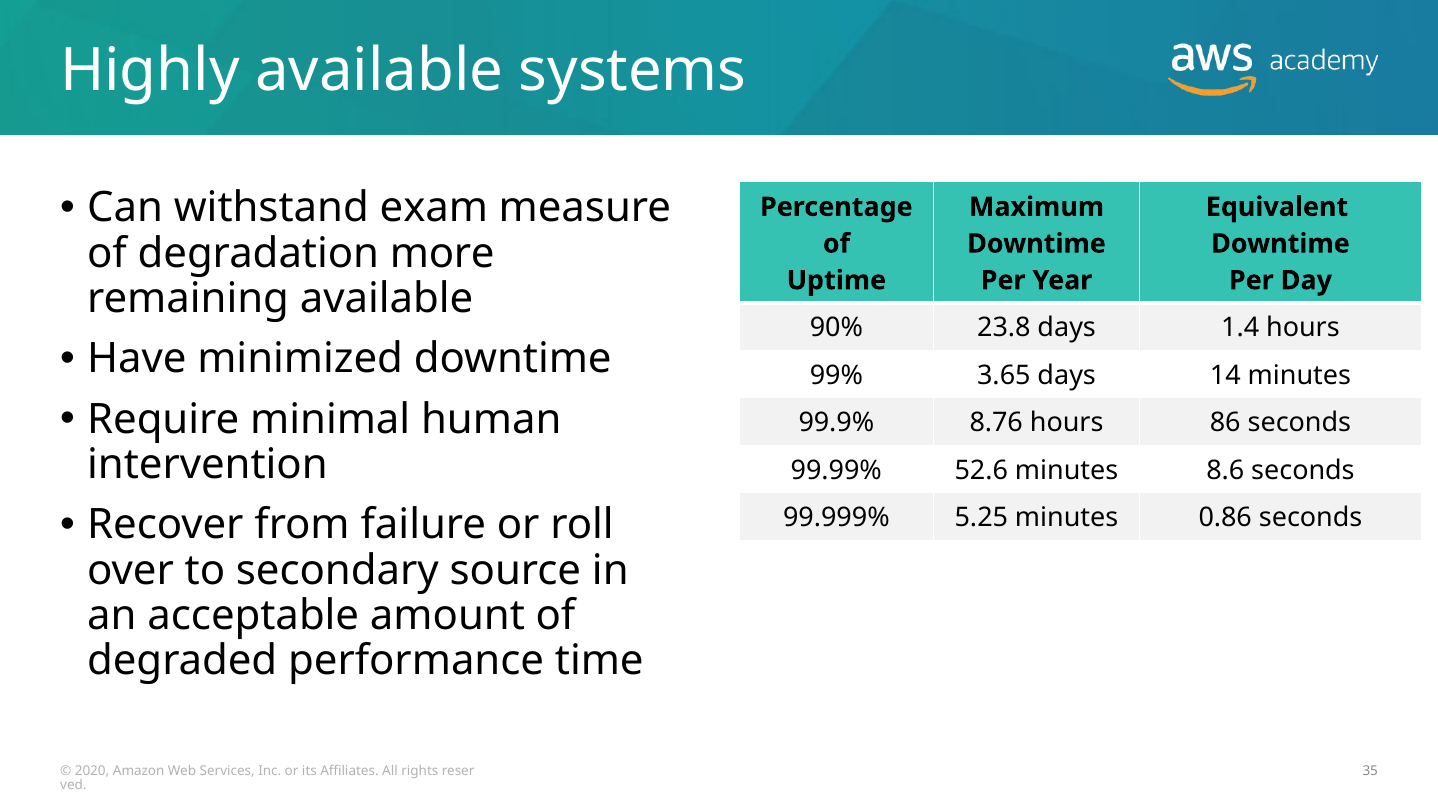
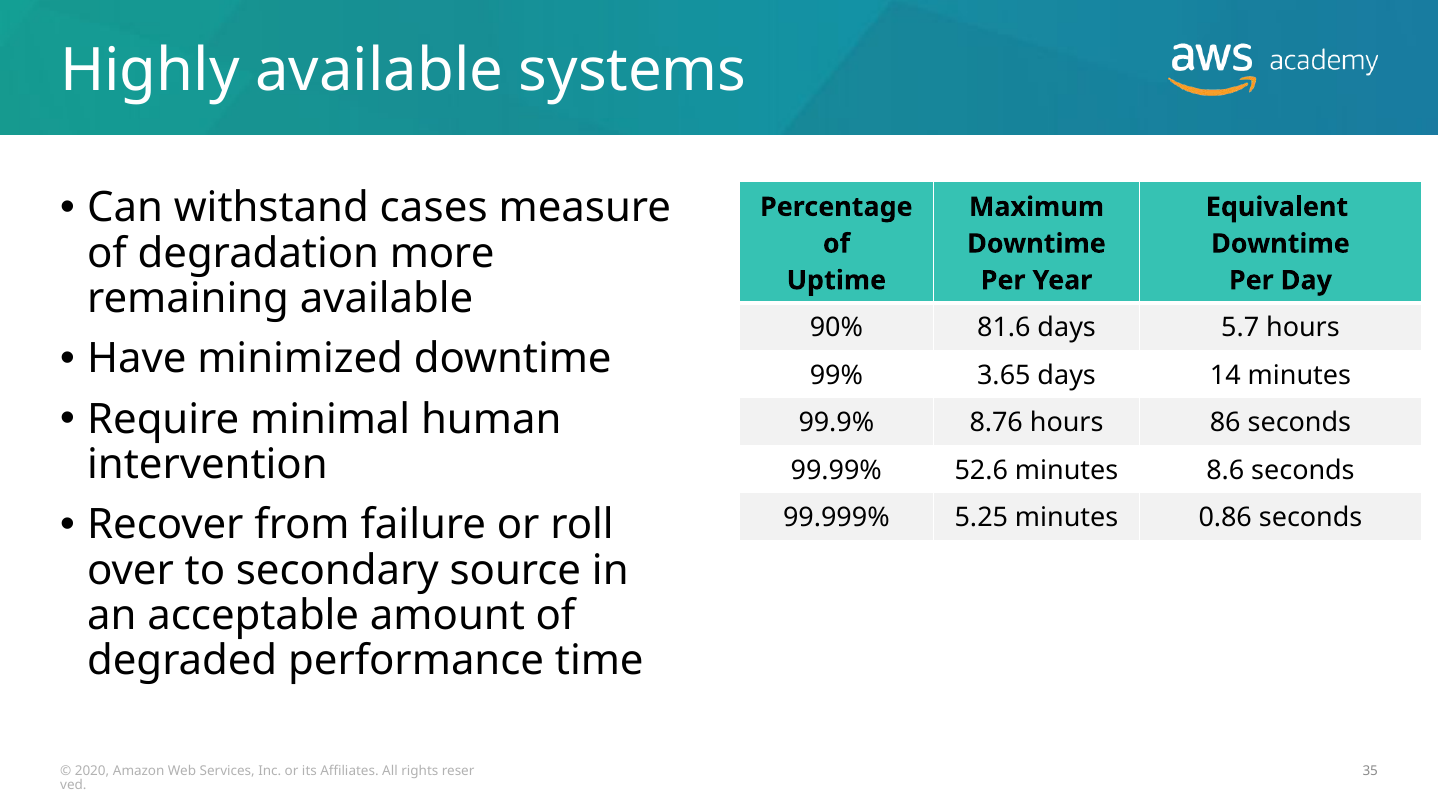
exam: exam -> cases (434, 208)
23.8: 23.8 -> 81.6 (1004, 328)
1.4: 1.4 -> 5.7 (1240, 328)
